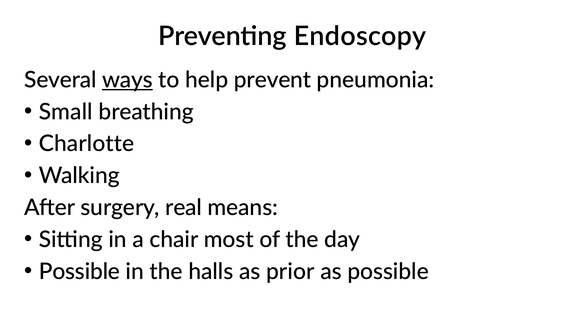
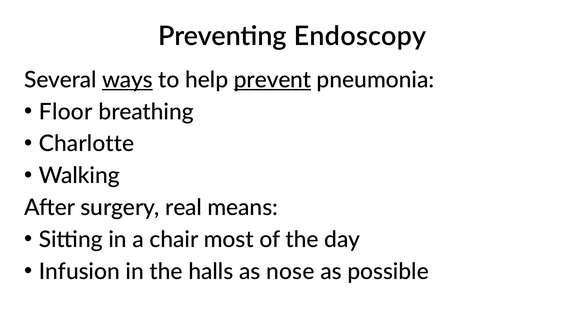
prevent underline: none -> present (273, 80)
Small: Small -> Floor (66, 112)
Possible: Possible -> Infusion (79, 272)
prior: prior -> nose (290, 272)
